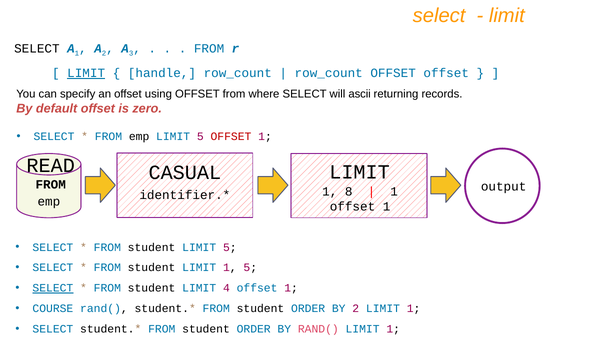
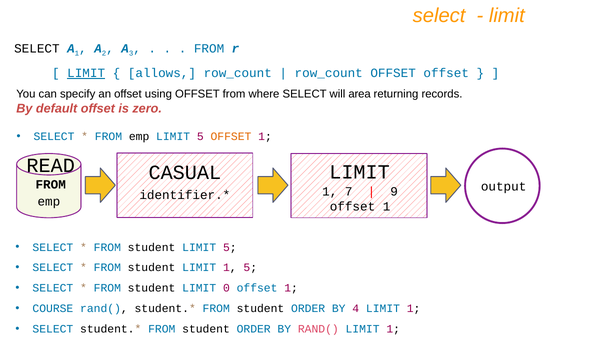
handle: handle -> allows (162, 73)
ascii: ascii -> area (360, 94)
OFFSET colour: red -> orange (231, 137)
8: 8 -> 7 (349, 192)
1: 1 -> 9 (394, 192)
SELECT underline: present -> none (53, 288)
4: 4 -> 0 (226, 288)
BY 2: 2 -> 4 (356, 309)
